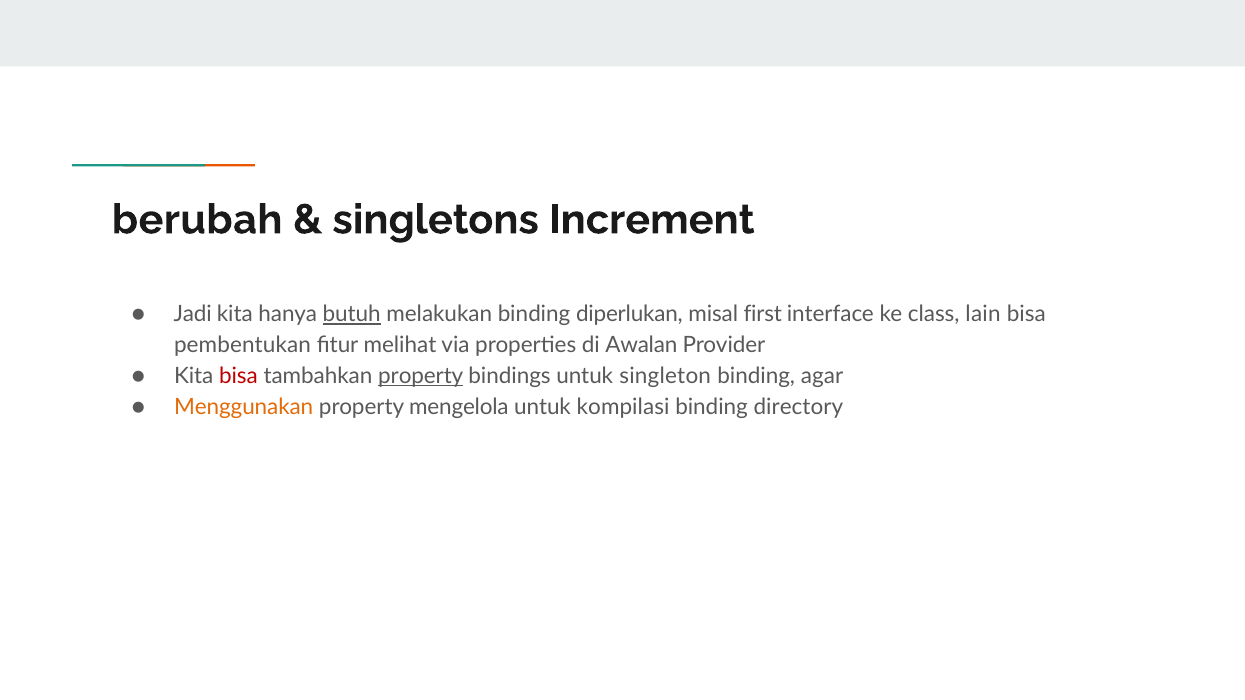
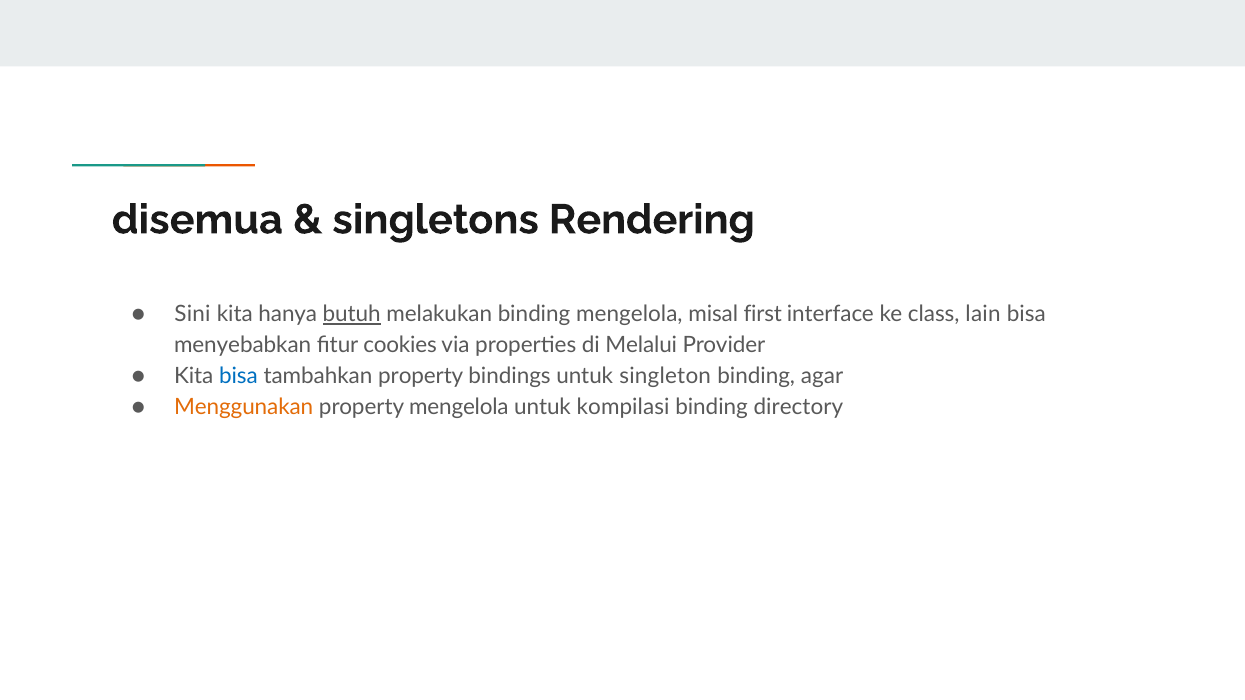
berubah: berubah -> disemua (197, 220)
Increment: Increment -> Rendering (652, 220)
Jadi: Jadi -> Sini (192, 315)
binding diperlukan: diperlukan -> mengelola (629, 315)
pembentukan: pembentukan -> menyebabkan (243, 345)
melihat: melihat -> cookies (400, 345)
Awalan: Awalan -> Melalui (641, 345)
bisa colour: red -> blue (238, 376)
property underline: present -> none (421, 376)
